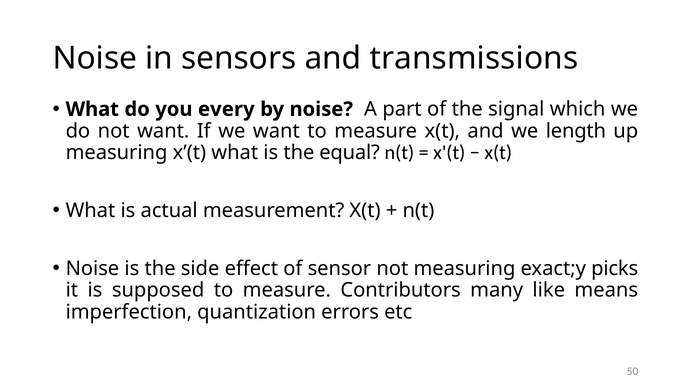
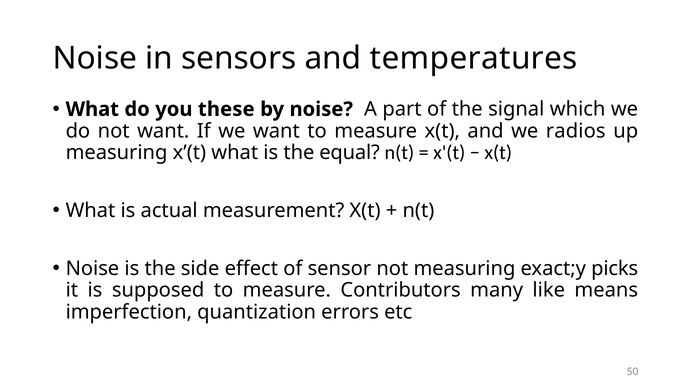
transmissions: transmissions -> temperatures (474, 58)
every: every -> these (226, 109)
length: length -> radios (576, 131)
